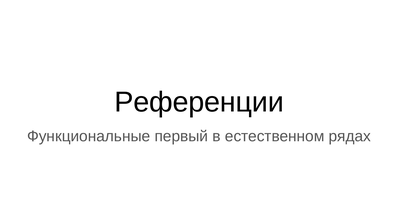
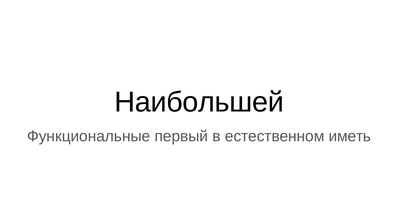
Референции: Референции -> Наибольшей (199, 102)
рядах: рядах -> иметь (350, 136)
